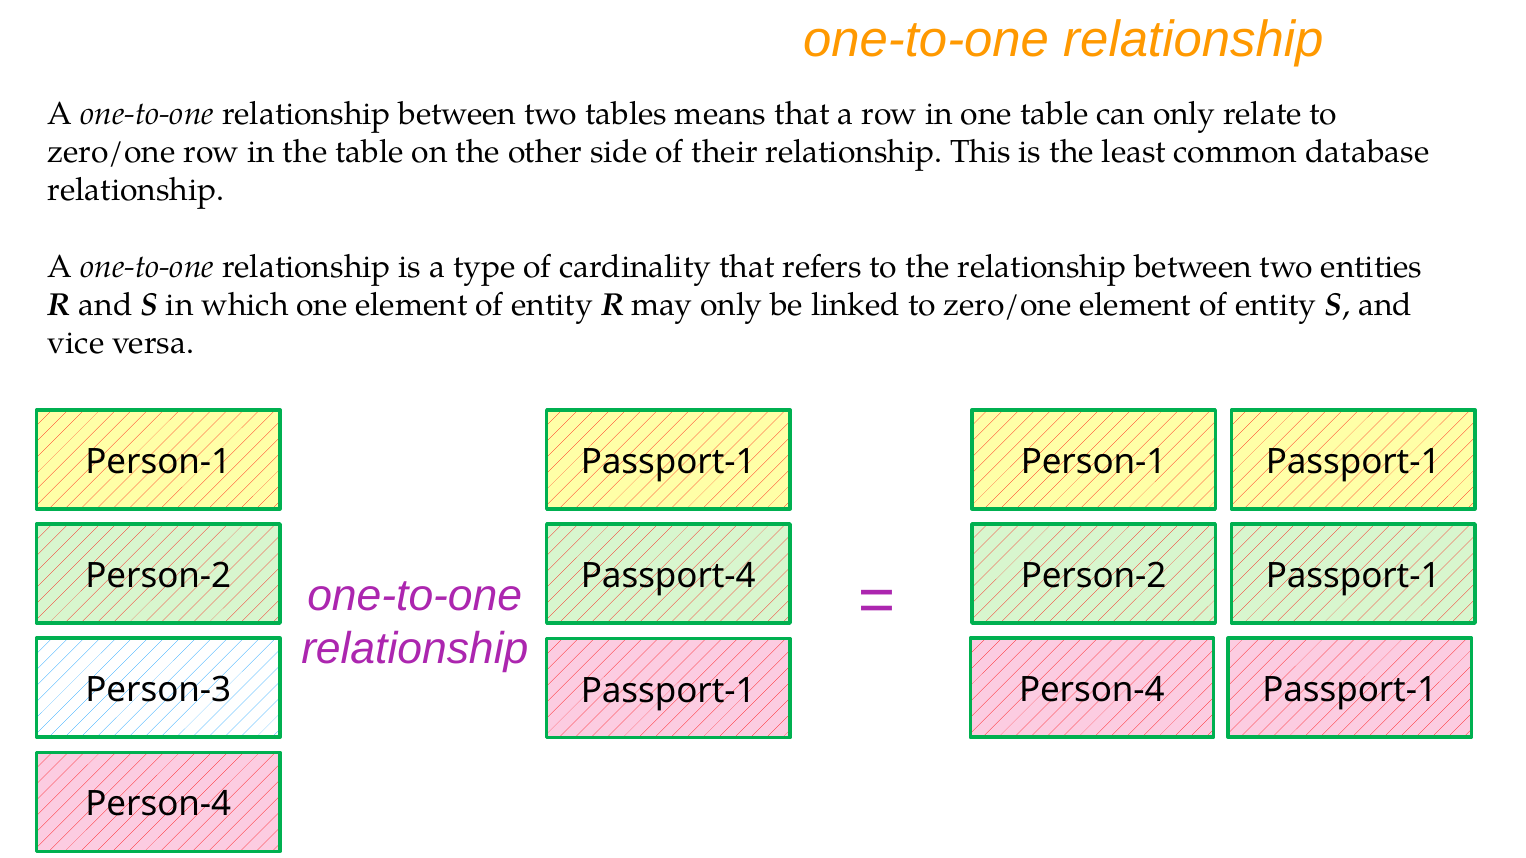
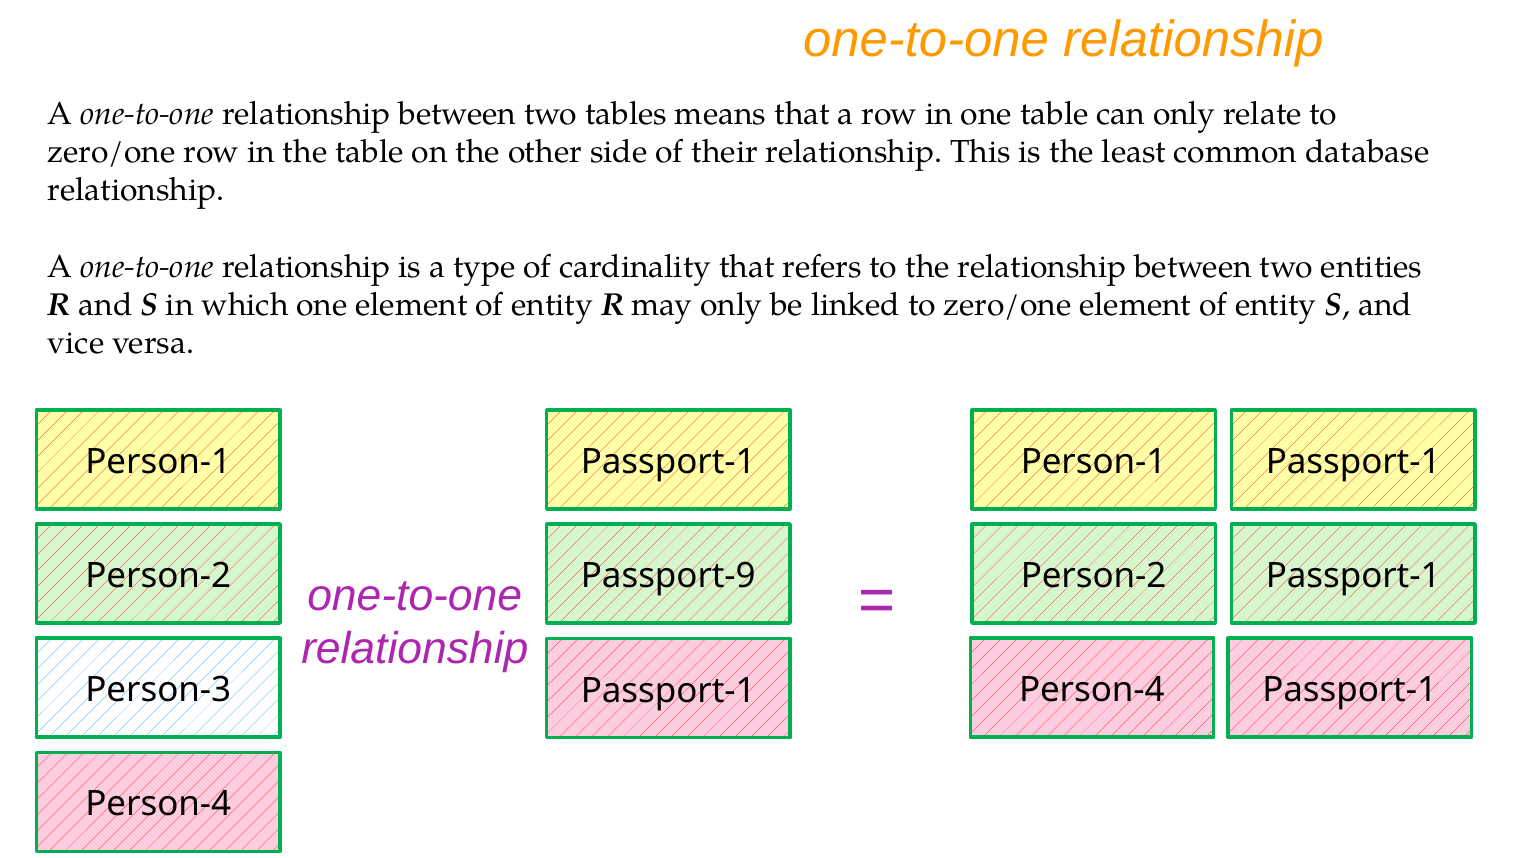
Passport-4: Passport-4 -> Passport-9 (668, 576)
